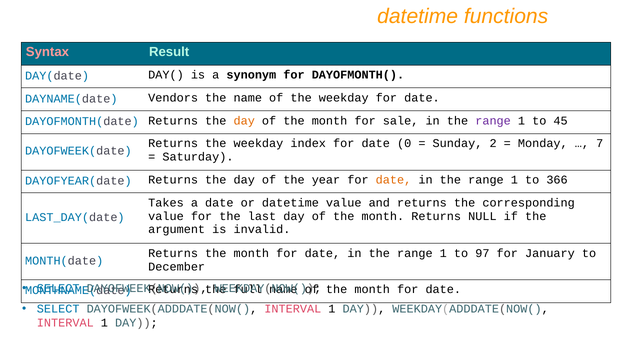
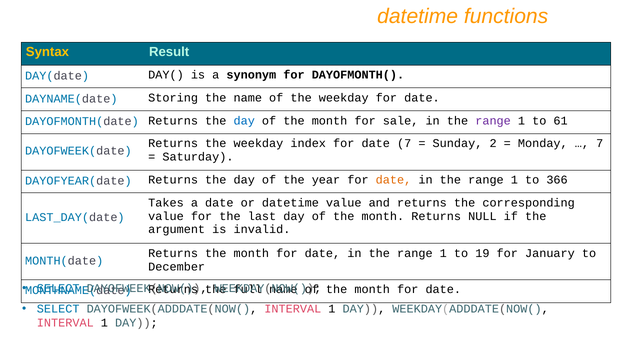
Syntax colour: pink -> yellow (47, 52)
Vendors: Vendors -> Storing (173, 98)
day colour: orange -> blue (244, 121)
45: 45 -> 61 (561, 121)
date 0: 0 -> 7 (404, 144)
97: 97 -> 19 (482, 254)
